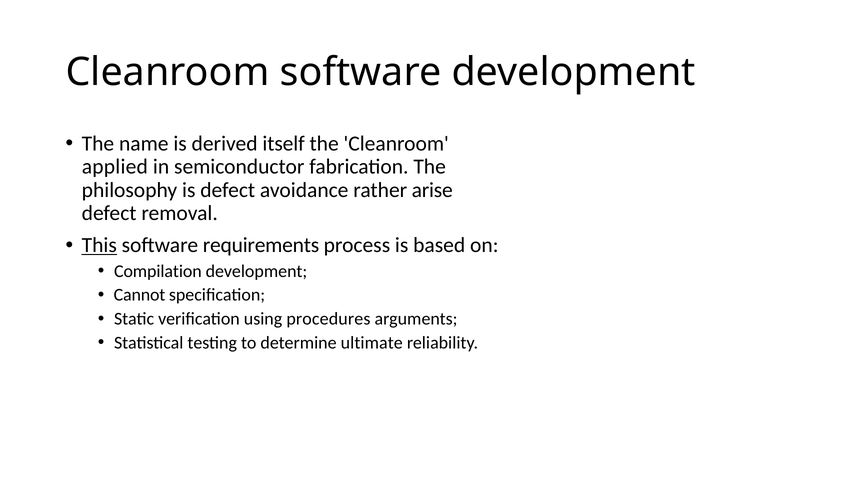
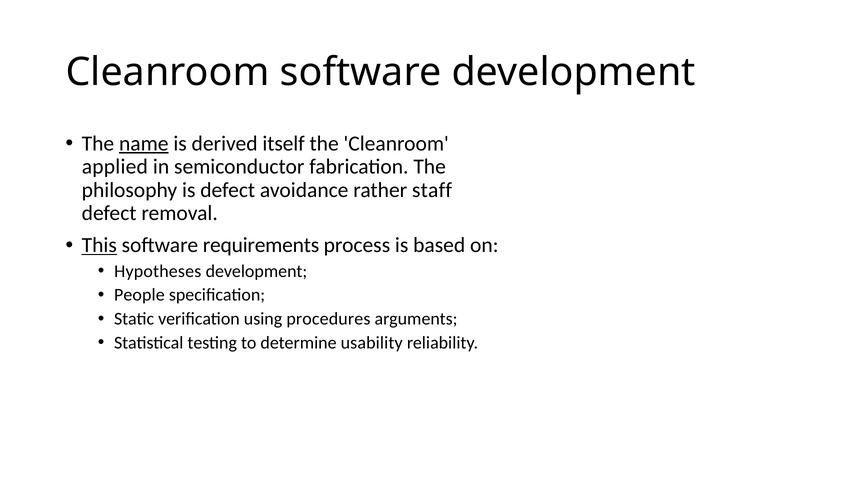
name underline: none -> present (144, 144)
arise: arise -> staff (432, 190)
Compilation: Compilation -> Hypotheses (158, 271)
Cannot: Cannot -> People (139, 295)
ultimate: ultimate -> usability (372, 343)
